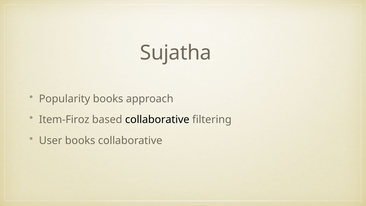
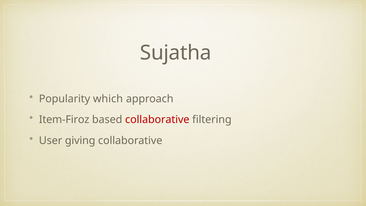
Popularity books: books -> which (108, 99)
collaborative colour: black -> red (157, 120)
User books: books -> giving (80, 140)
